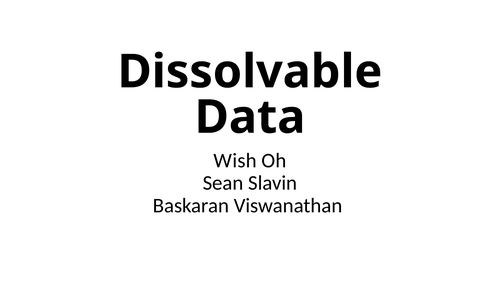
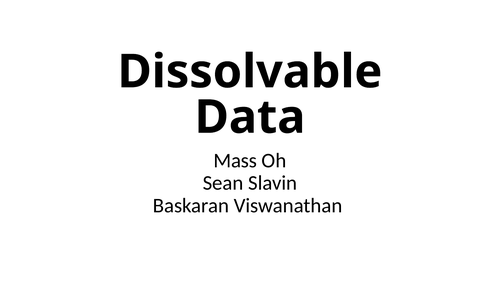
Wish: Wish -> Mass (235, 161)
